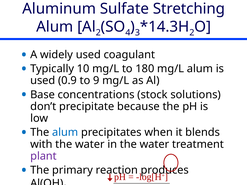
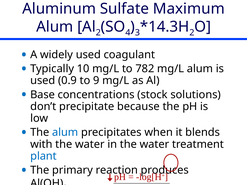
Stretching: Stretching -> Maximum (189, 9)
180: 180 -> 782 (145, 69)
plant colour: purple -> blue (43, 156)
